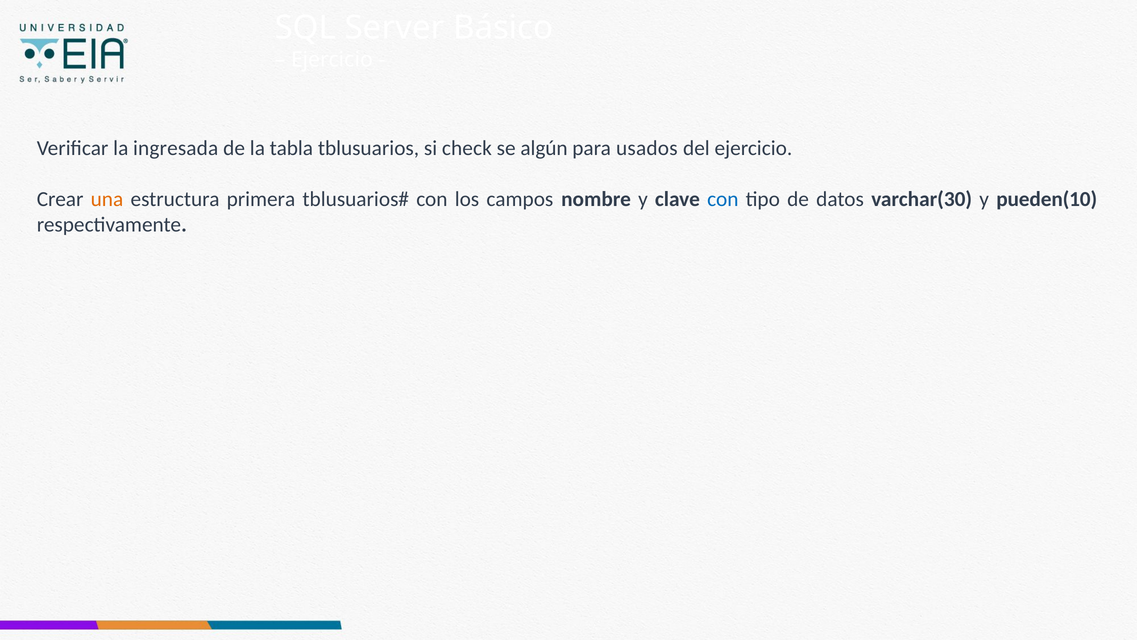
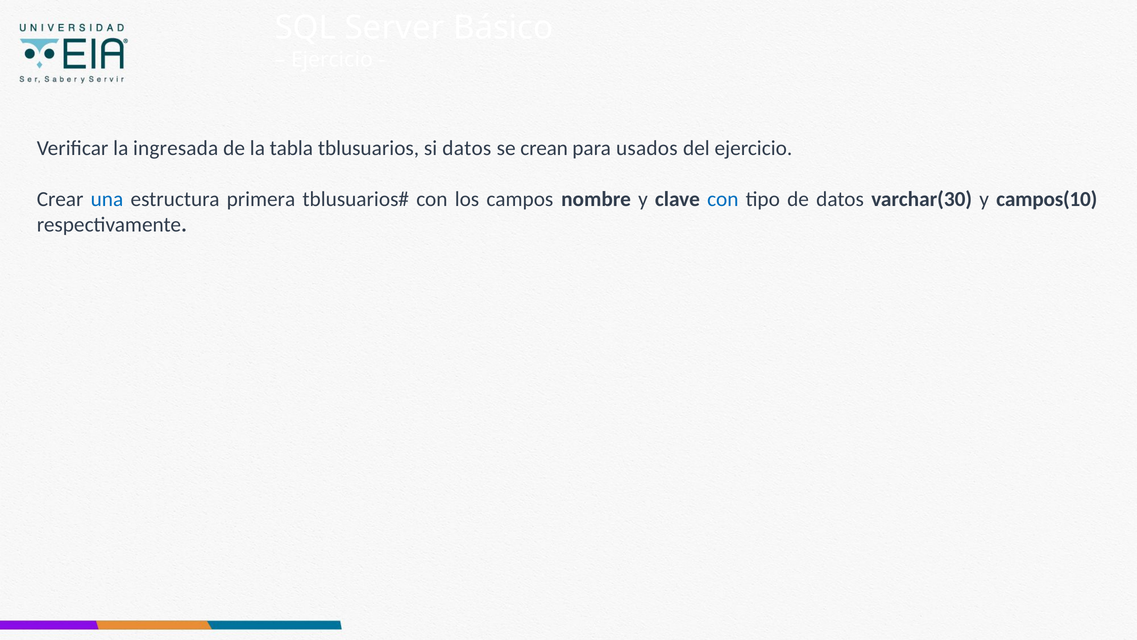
si check: check -> datos (467, 148)
algún: algún -> crean (544, 148)
una colour: orange -> blue (107, 199)
pueden(10: pueden(10 -> campos(10 (1047, 199)
